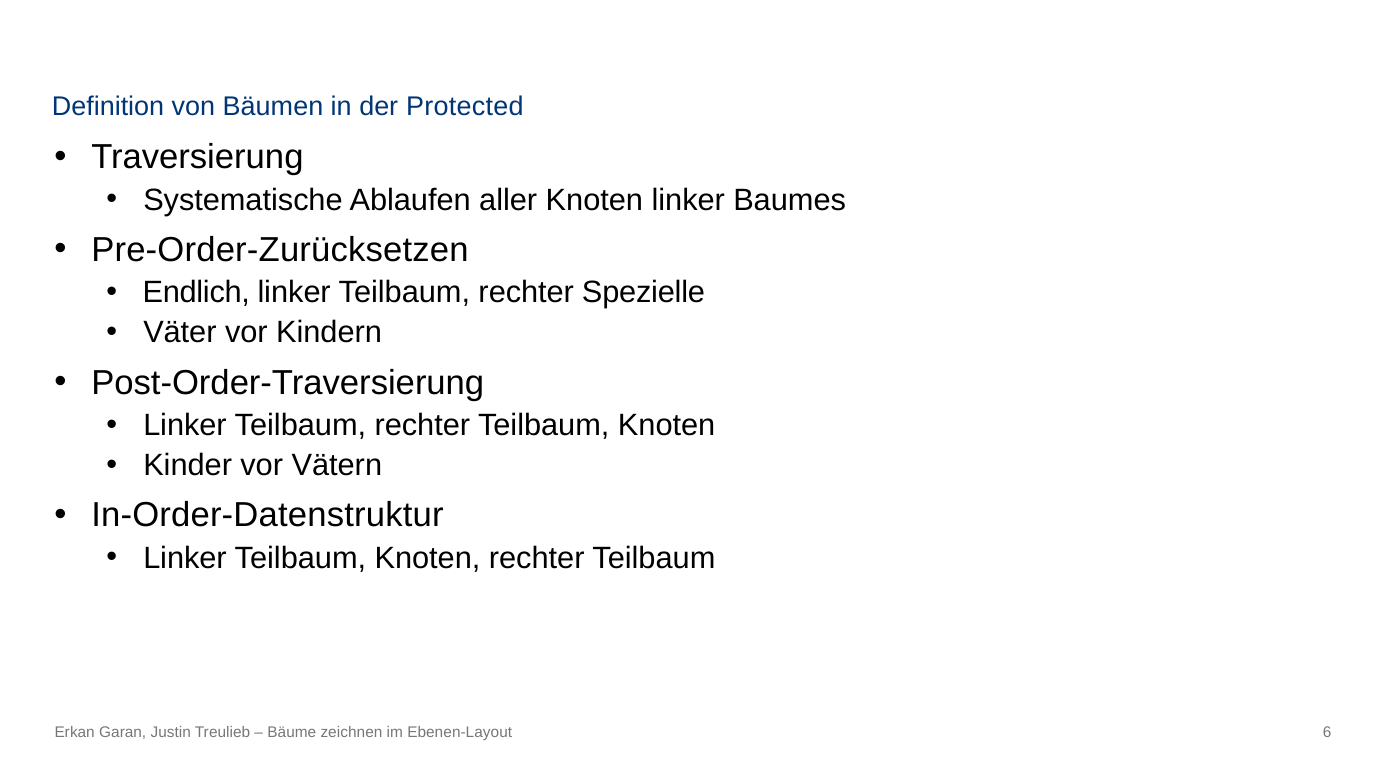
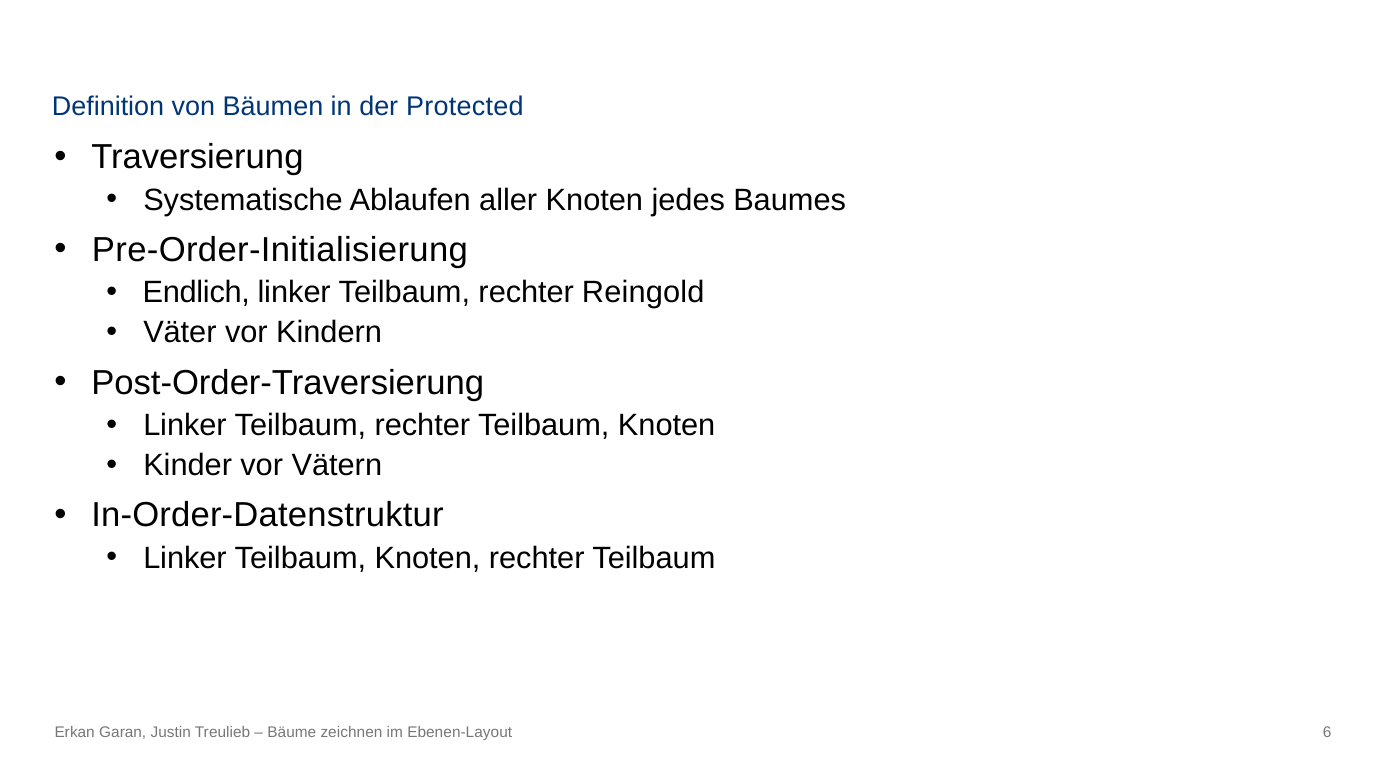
Knoten linker: linker -> jedes (688, 200)
Pre-Order-Zurücksetzen: Pre-Order-Zurücksetzen -> Pre-Order-Initialisierung (280, 250)
Spezielle: Spezielle -> Reingold (643, 292)
